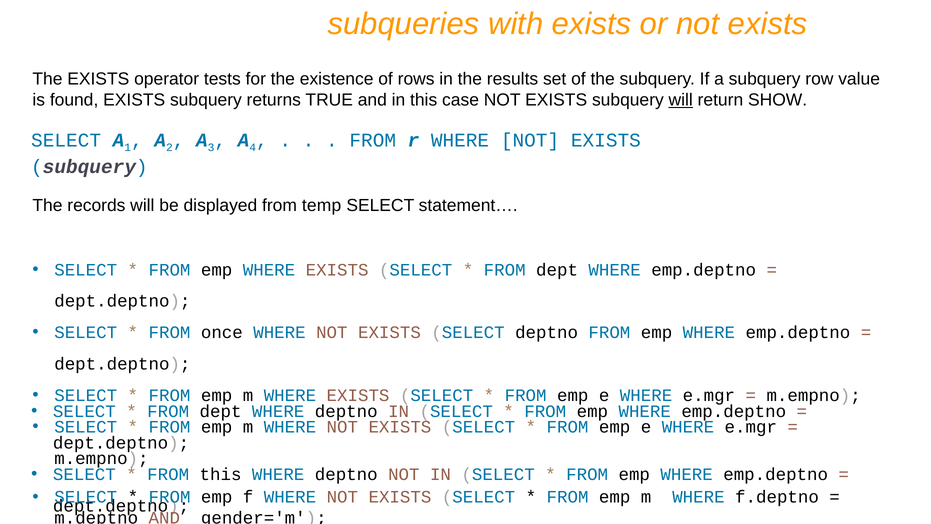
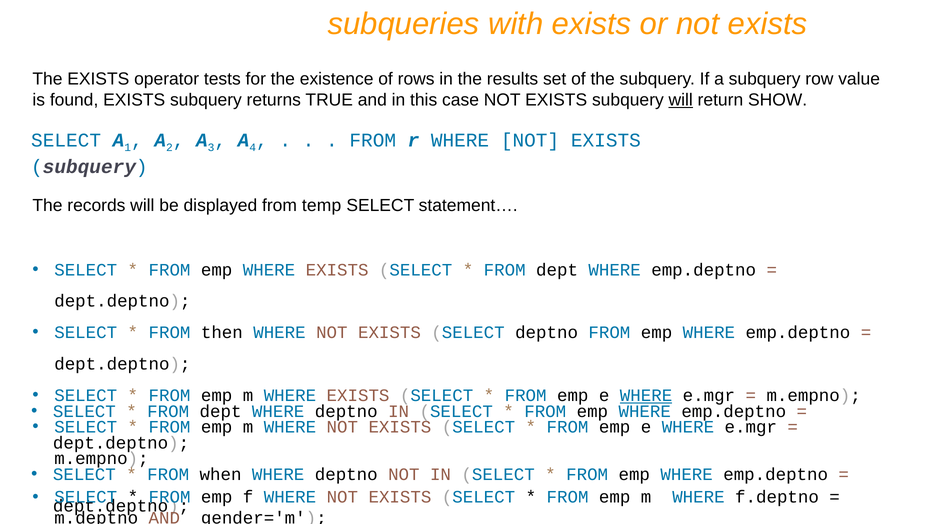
once: once -> then (222, 332)
WHERE underline: none -> present (646, 395)
FROM this: this -> when (221, 474)
